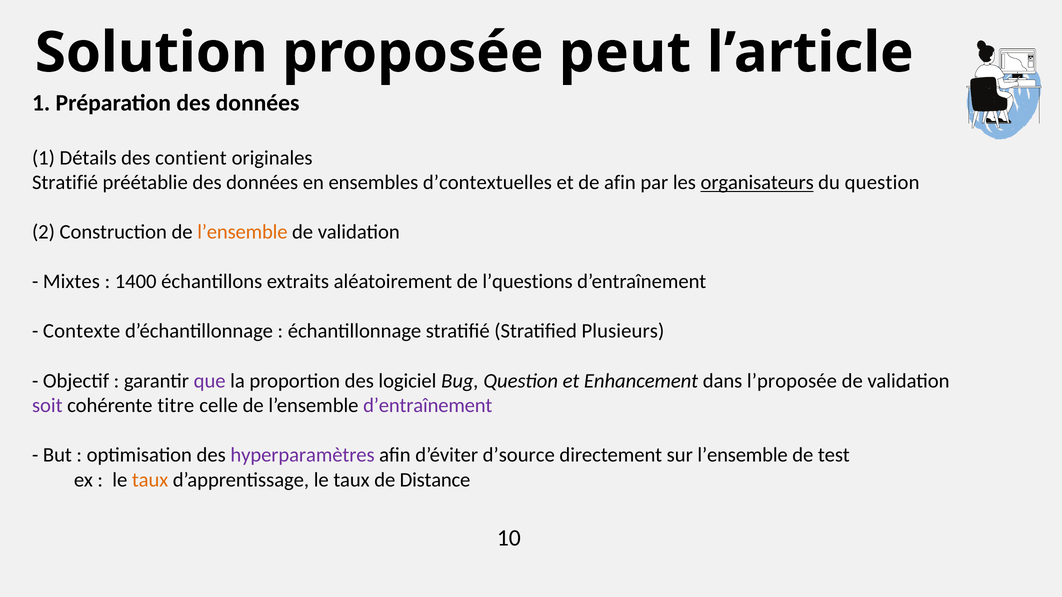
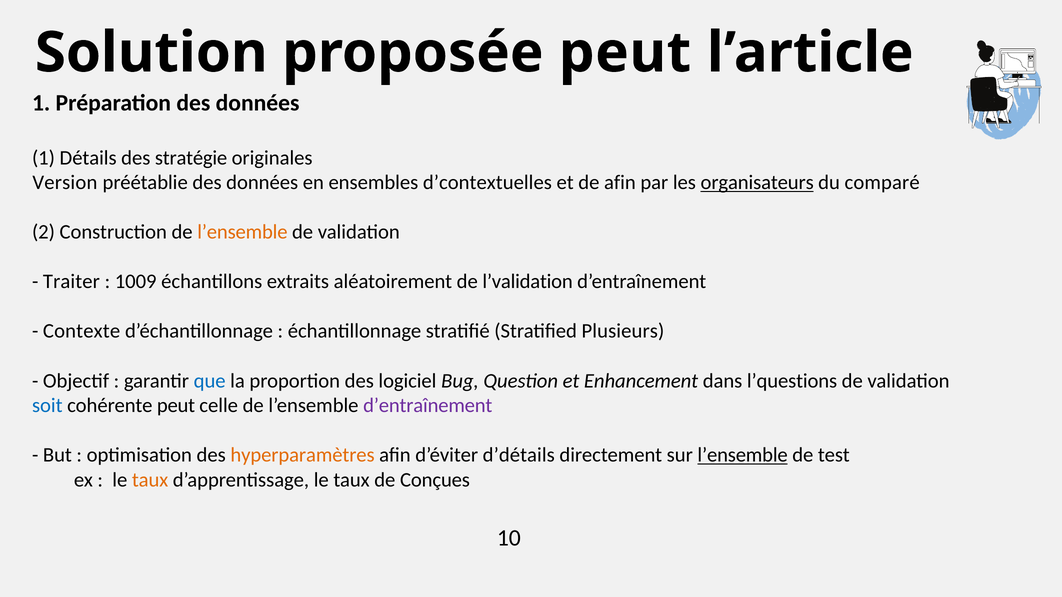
contient: contient -> stratégie (191, 158)
Stratifié: Stratifié -> Version (65, 183)
du question: question -> comparé (882, 183)
Mixtes: Mixtes -> Traiter (71, 282)
1400: 1400 -> 1009 (136, 282)
l’questions: l’questions -> l’validation (528, 282)
que colour: purple -> blue (210, 381)
l’proposée: l’proposée -> l’questions (792, 381)
soit colour: purple -> blue (47, 406)
cohérente titre: titre -> peut (176, 406)
hyperparamètres colour: purple -> orange (303, 455)
d’source: d’source -> d’détails (519, 455)
l’ensemble underline: none -> present (743, 455)
Distance: Distance -> Conçues (435, 480)
